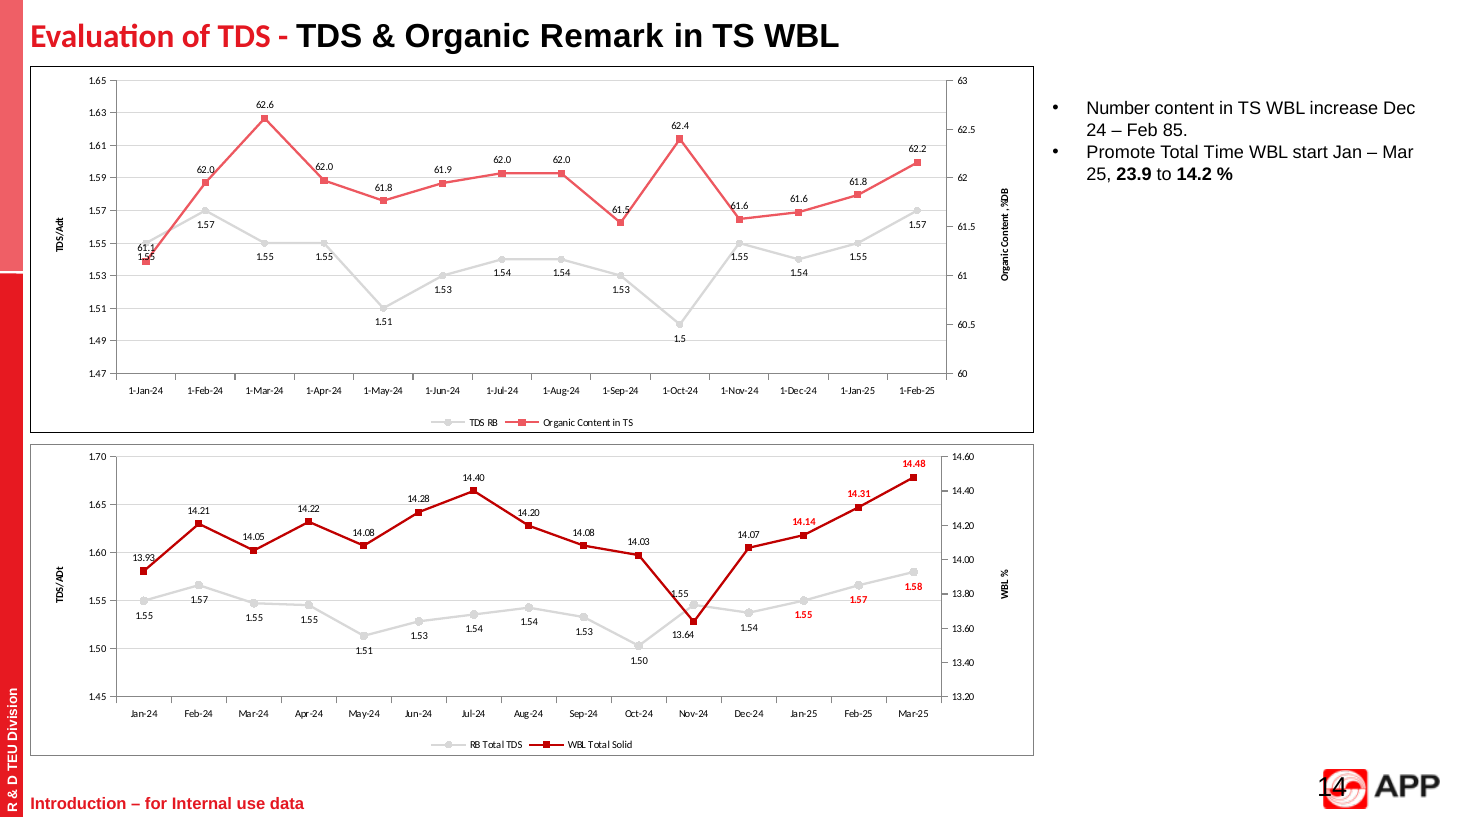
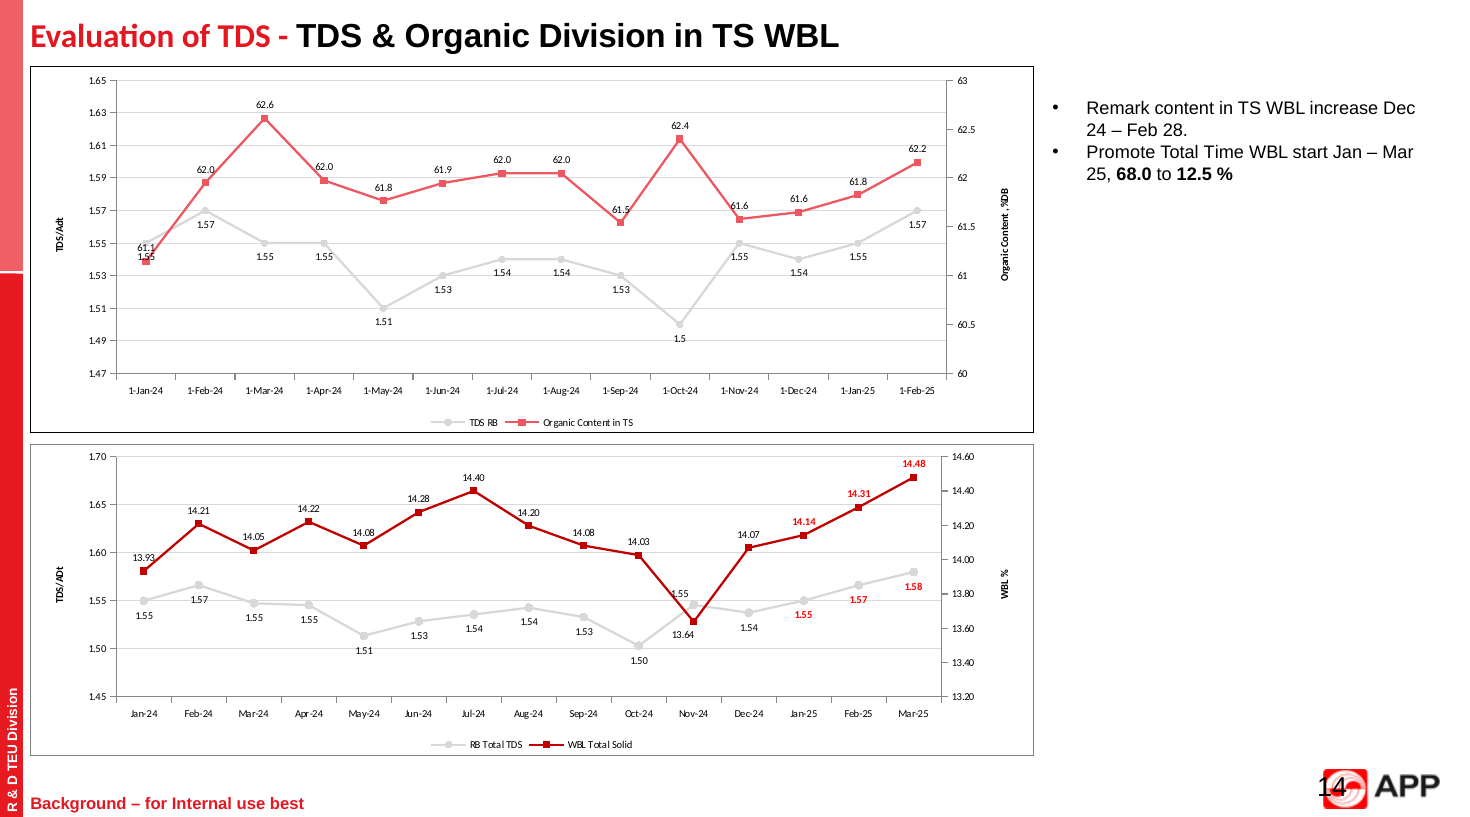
Remark: Remark -> Division (602, 37)
Number: Number -> Remark (1118, 109)
85: 85 -> 28 (1175, 131)
23.9: 23.9 -> 68.0 (1134, 174)
14.2: 14.2 -> 12.5 (1194, 174)
Introduction: Introduction -> Background (78, 804)
data: data -> best (287, 804)
